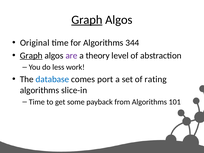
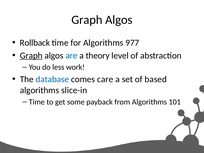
Graph underline: present -> none (87, 20)
Original: Original -> Rollback (35, 43)
344: 344 -> 977 (132, 43)
are colour: purple -> blue (71, 56)
port: port -> care (105, 79)
rating: rating -> based (156, 79)
